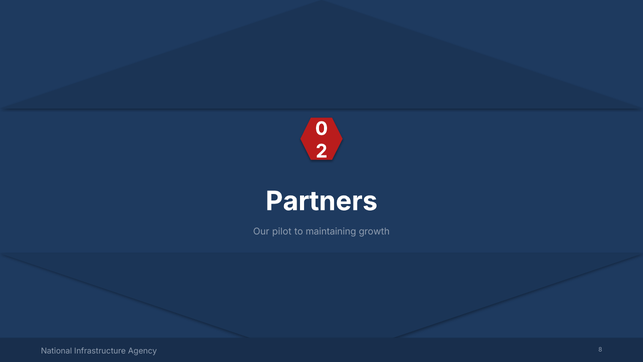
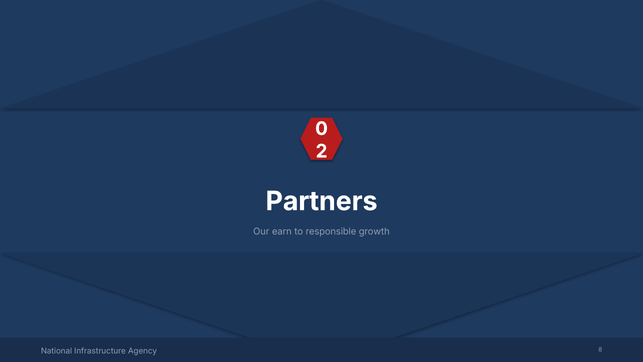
pilot: pilot -> earn (282, 232)
maintaining: maintaining -> responsible (331, 232)
